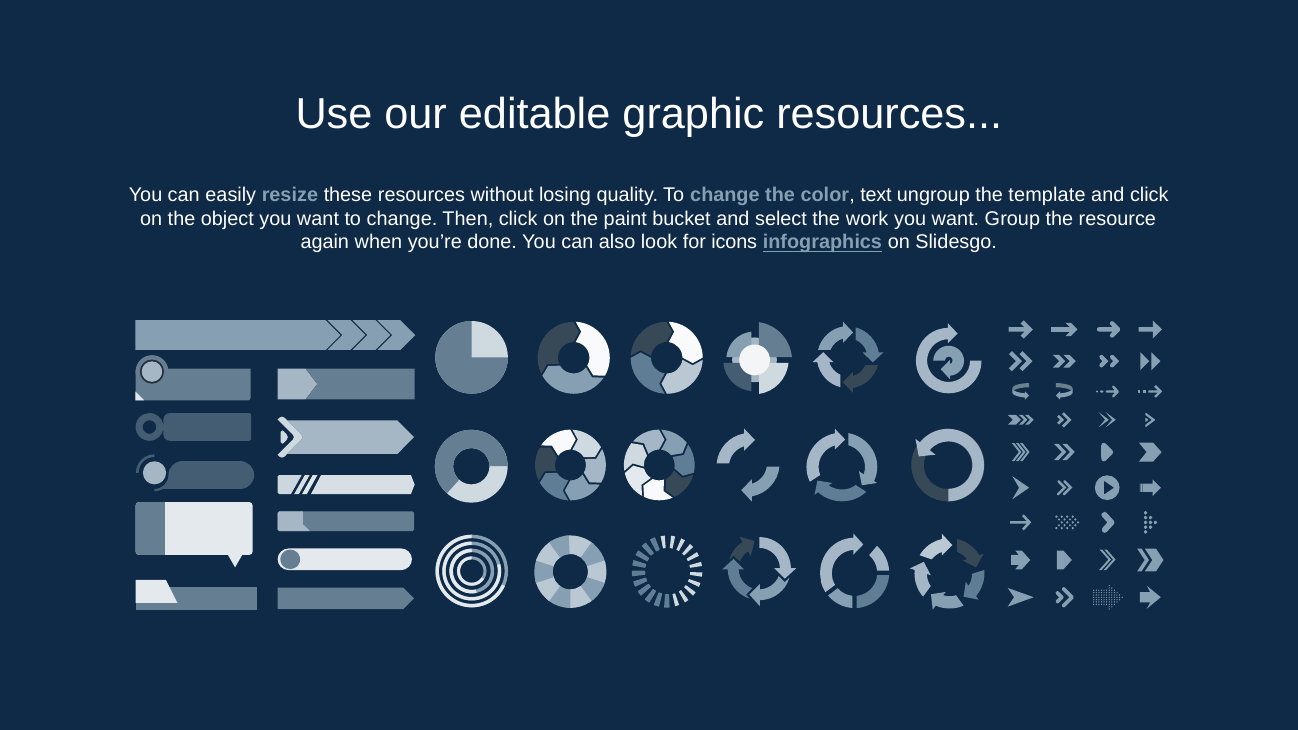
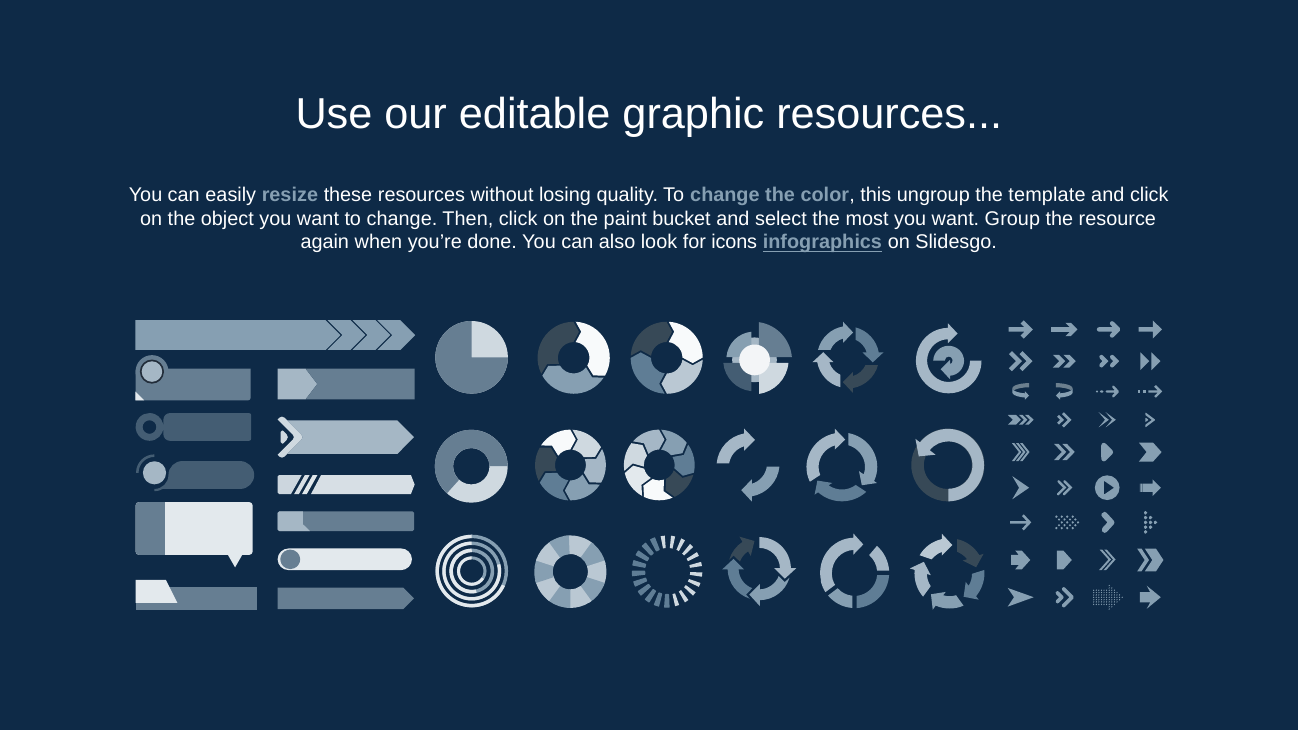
text: text -> this (876, 195)
work: work -> most (867, 219)
